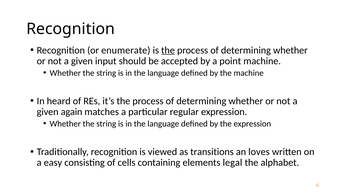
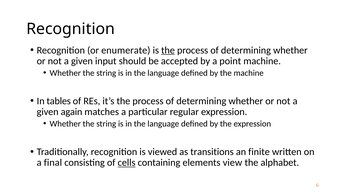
heard: heard -> tables (59, 101)
loves: loves -> finite (259, 152)
easy: easy -> final (53, 163)
cells underline: none -> present (127, 163)
legal: legal -> view (232, 163)
